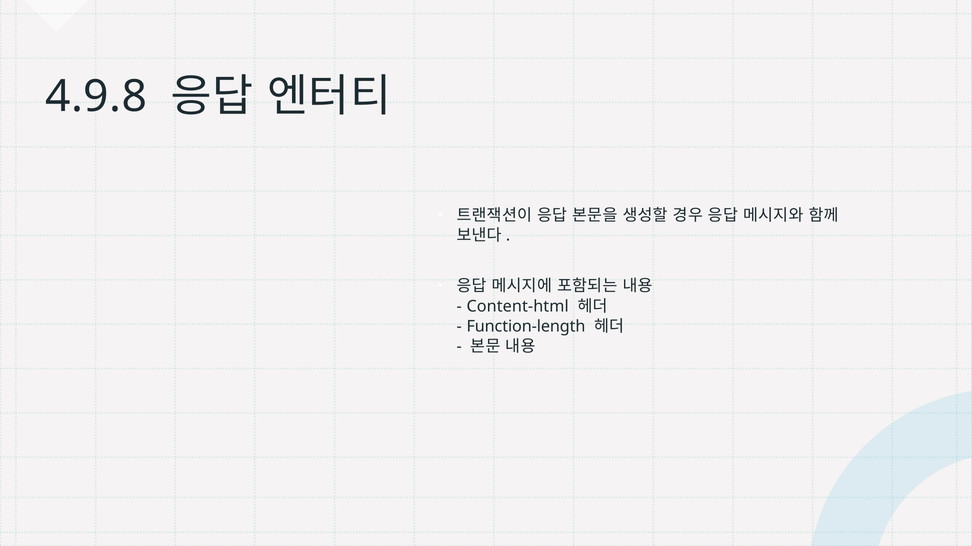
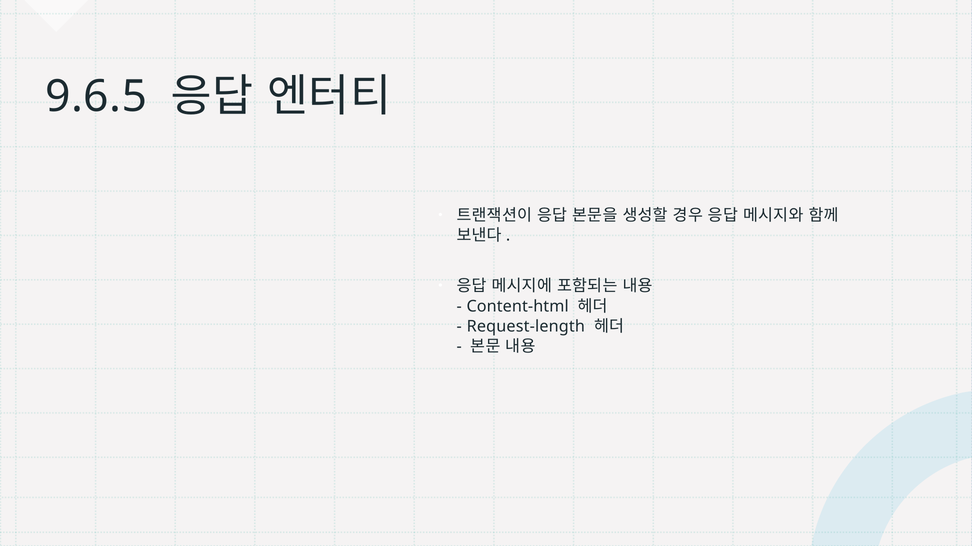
4.9.8: 4.9.8 -> 9.6.5 (96, 97)
Function-length: Function-length -> Request-length (526, 327)
